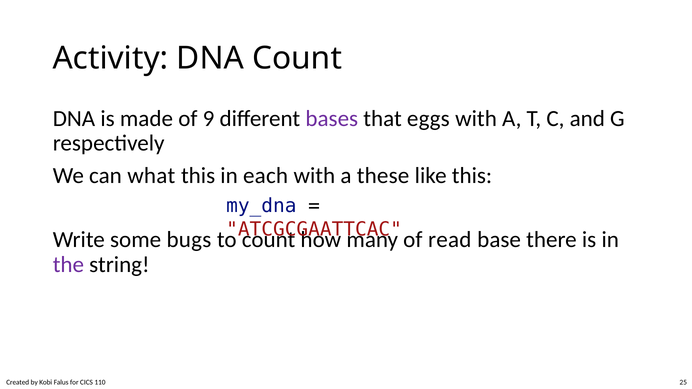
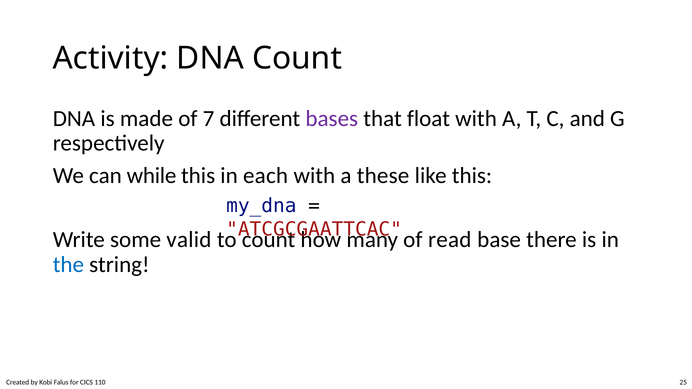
9: 9 -> 7 (208, 119)
eggs: eggs -> float (429, 119)
what: what -> while (152, 176)
bugs: bugs -> valid (189, 240)
the colour: purple -> blue (68, 265)
